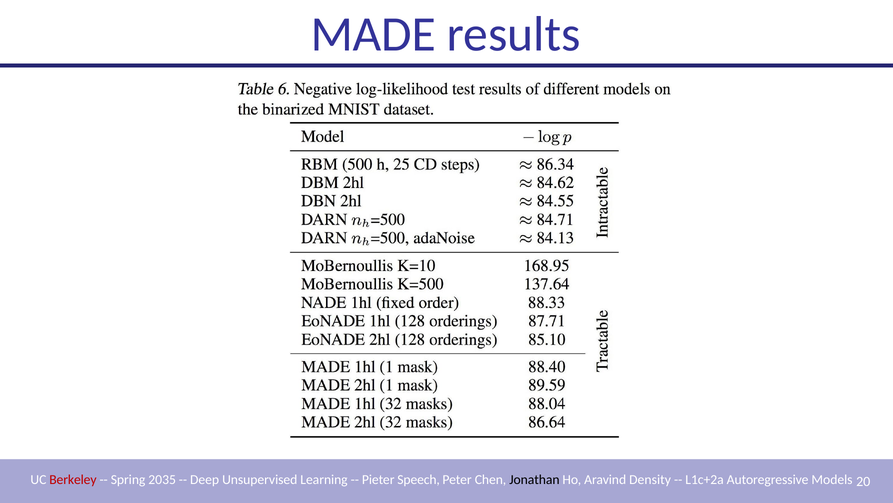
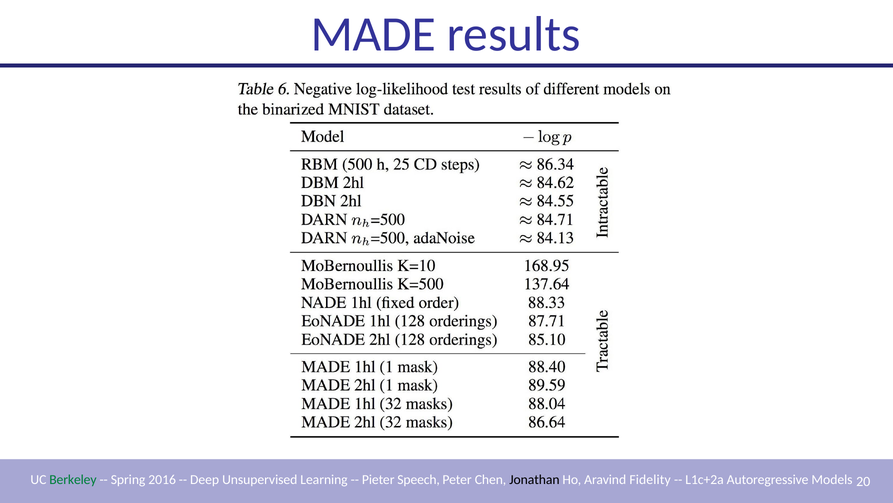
Berkeley colour: red -> green (73, 479)
2035: 2035 -> 2016 (162, 479)
Density: Density -> Fidelity (650, 479)
